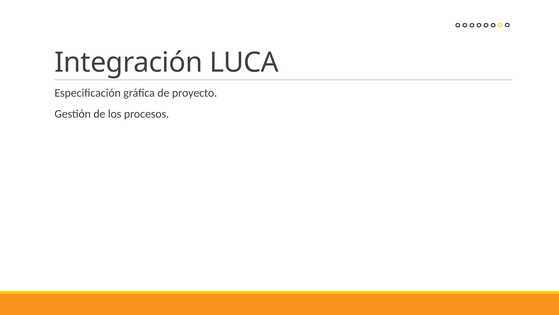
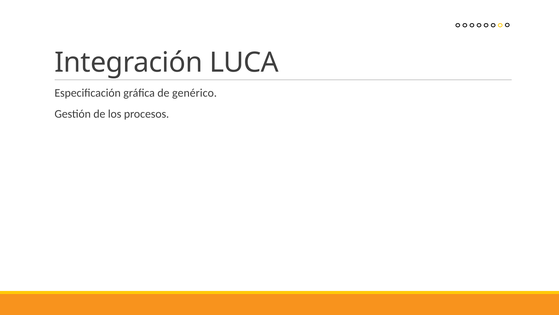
proyecto: proyecto -> genérico (195, 93)
